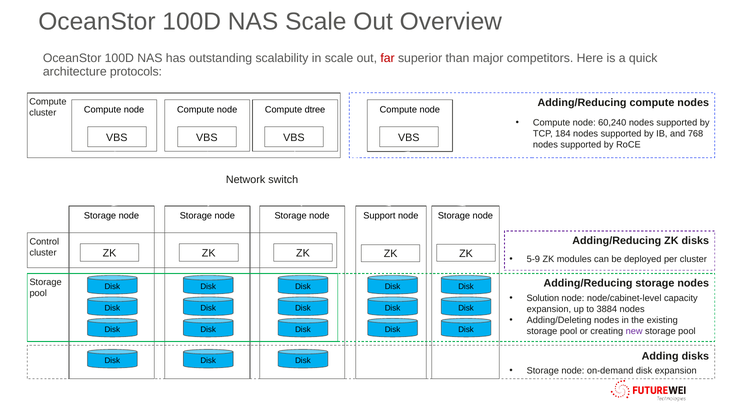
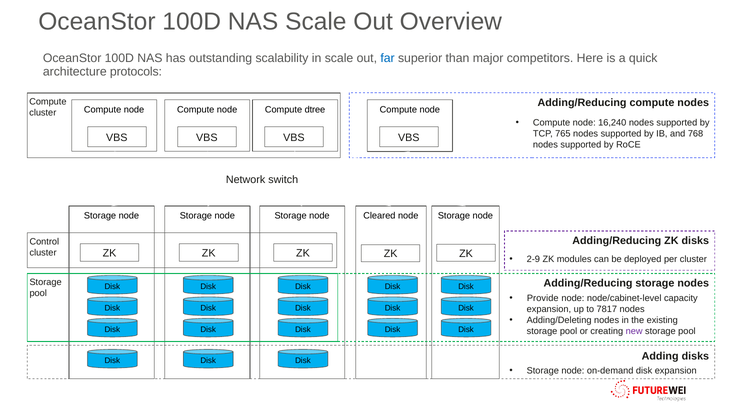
far colour: red -> blue (388, 58)
60,240: 60,240 -> 16,240 (612, 123)
184: 184 -> 765 (563, 134)
Support: Support -> Cleared (379, 216)
5-9: 5-9 -> 2-9 (533, 259)
Solution: Solution -> Provide (543, 298)
3884: 3884 -> 7817 (607, 309)
